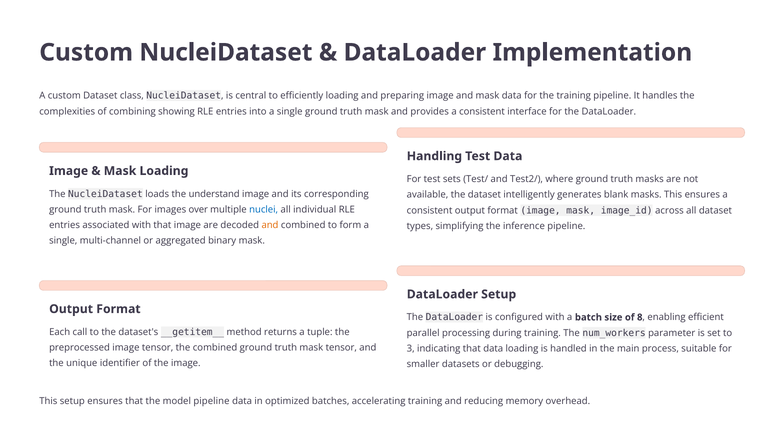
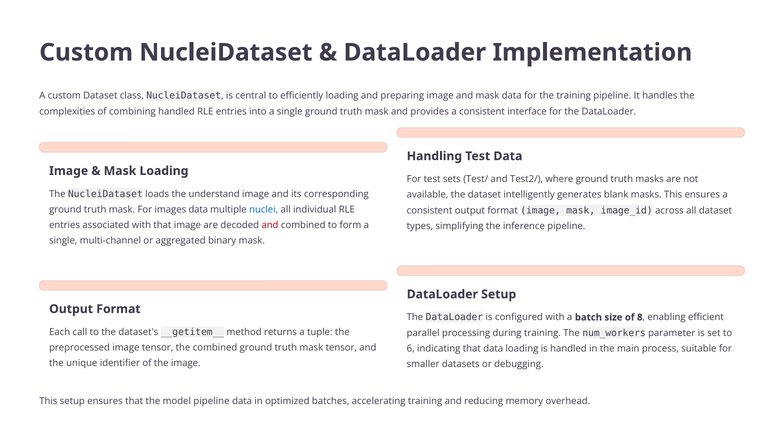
combining showing: showing -> handled (176, 111)
images over: over -> data (198, 210)
and colour: orange -> red (270, 225)
3: 3 -> 6 (411, 349)
